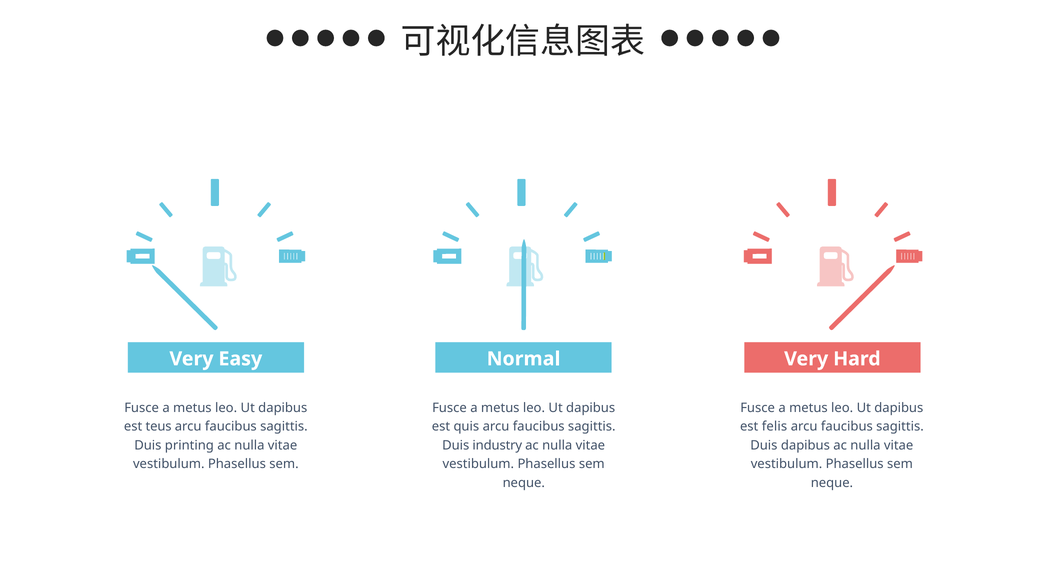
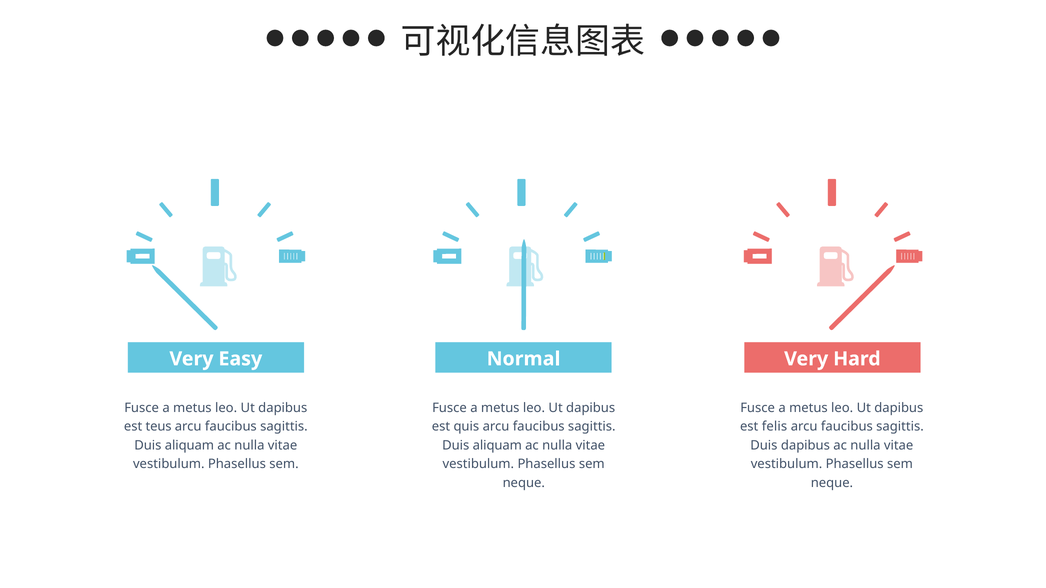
printing: printing -> aliquam (189, 446)
industry: industry -> aliquam (497, 446)
